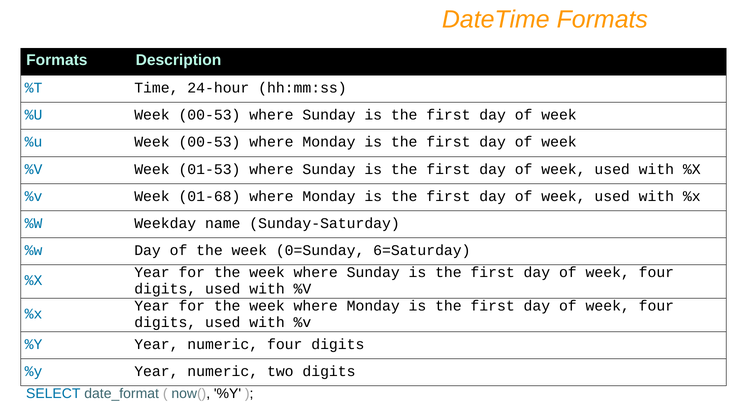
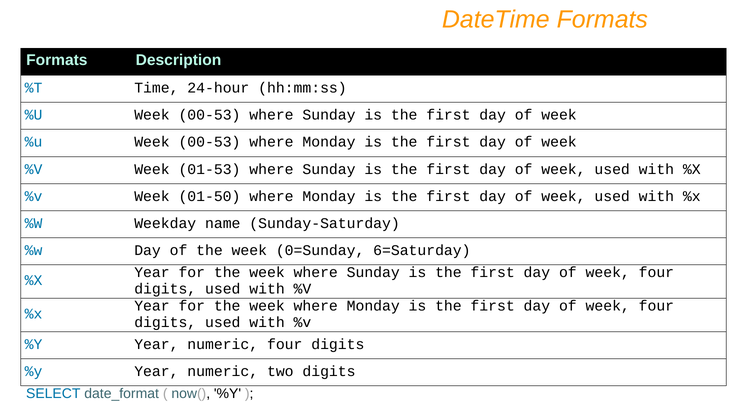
01-68: 01-68 -> 01-50 (209, 196)
